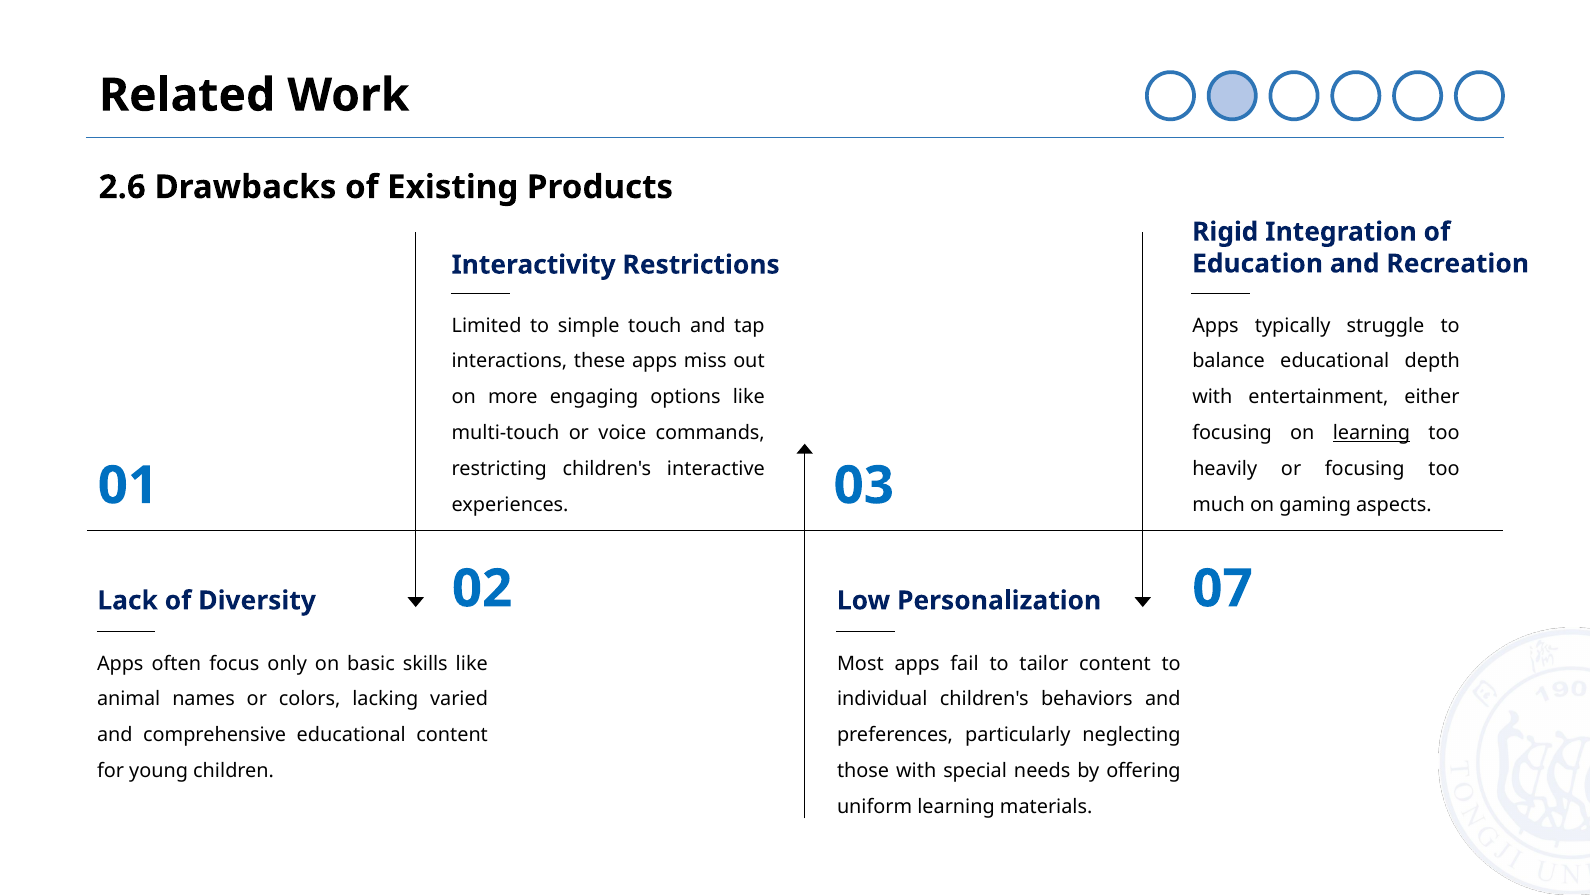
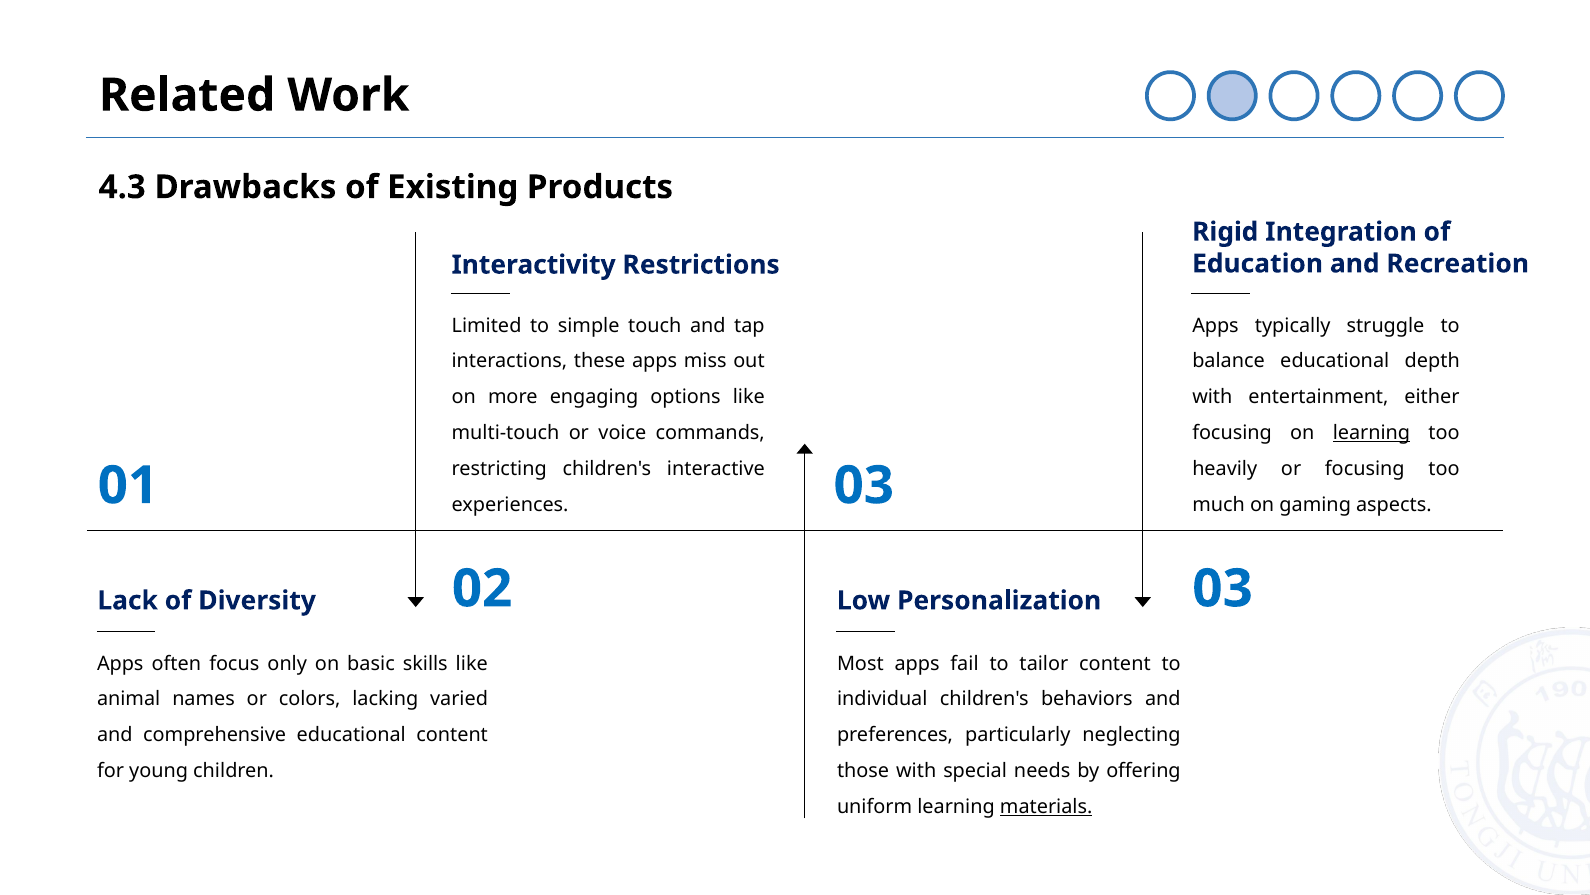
2.6: 2.6 -> 4.3 (122, 187)
02 07: 07 -> 03 (1223, 588)
materials underline: none -> present (1046, 806)
